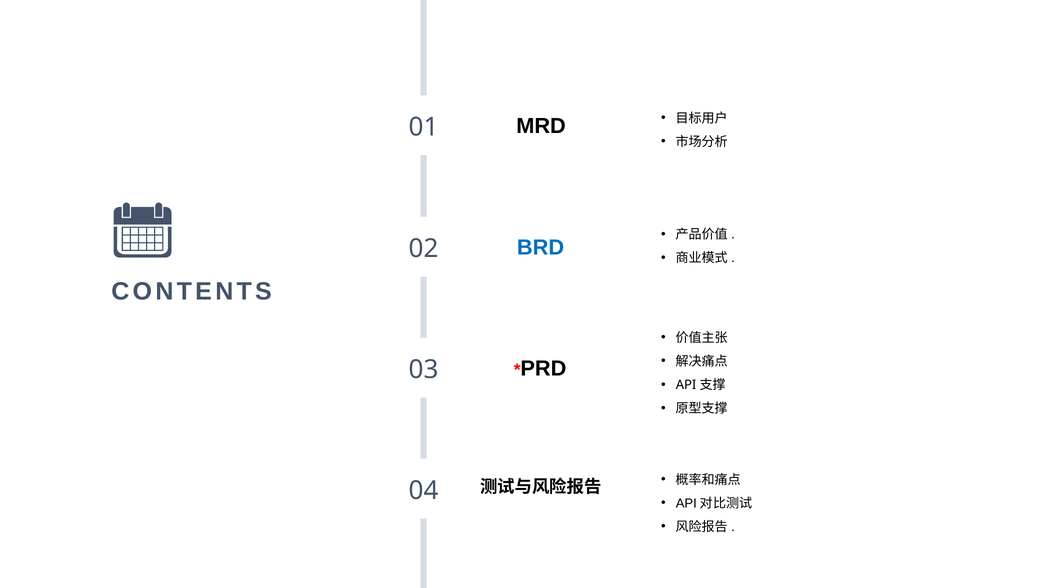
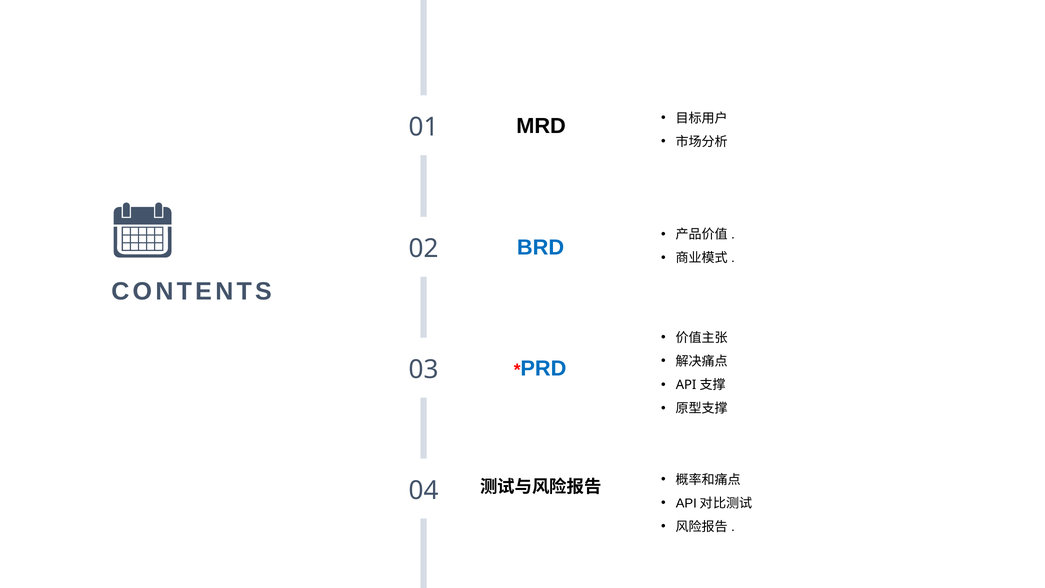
PRD colour: black -> blue (543, 368)
